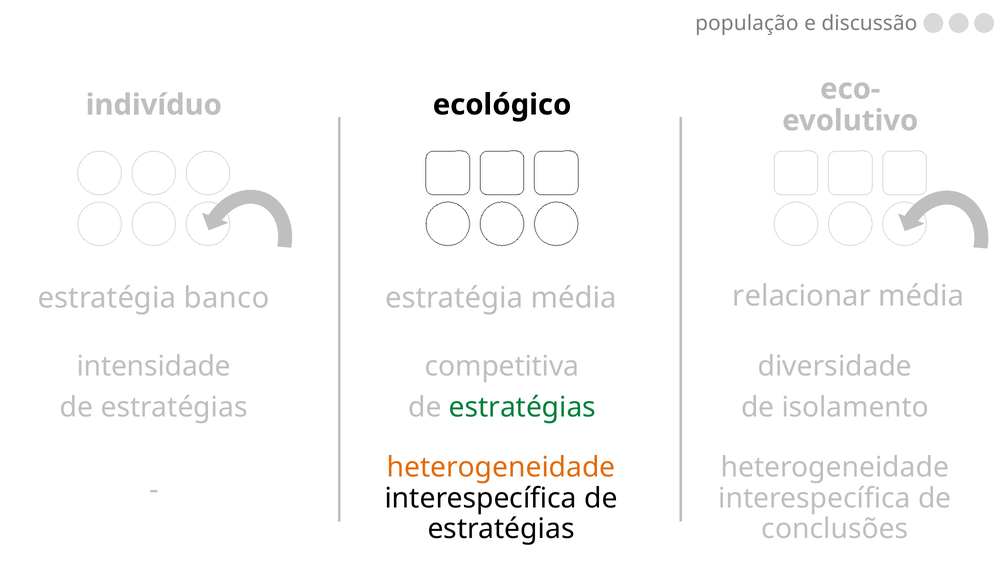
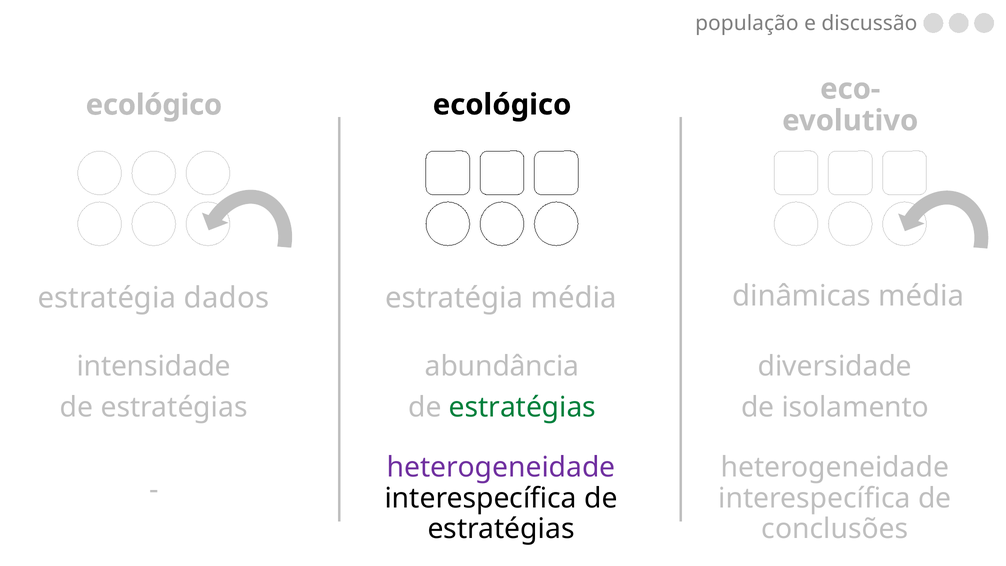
indivíduo: indivíduo -> ecológico (154, 105)
banco: banco -> dados (226, 298)
relacionar: relacionar -> dinâmicas (802, 296)
competitiva: competitiva -> abundância (502, 366)
heterogeneidade colour: orange -> purple (501, 467)
